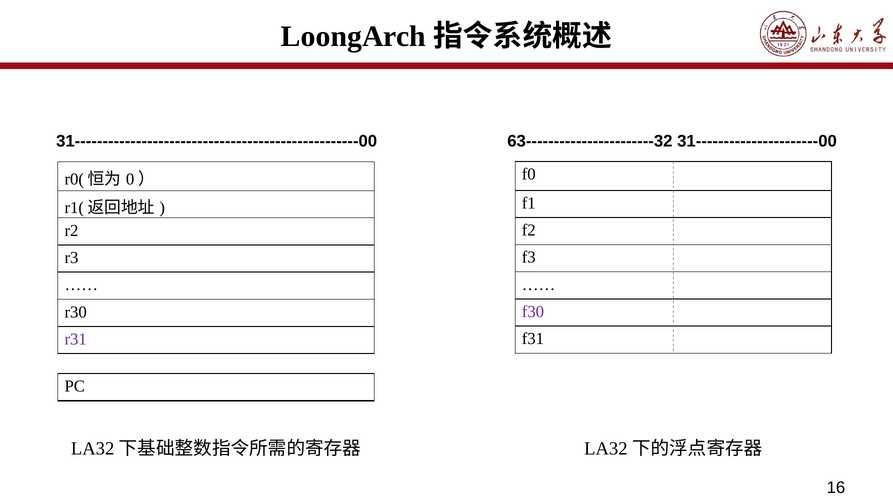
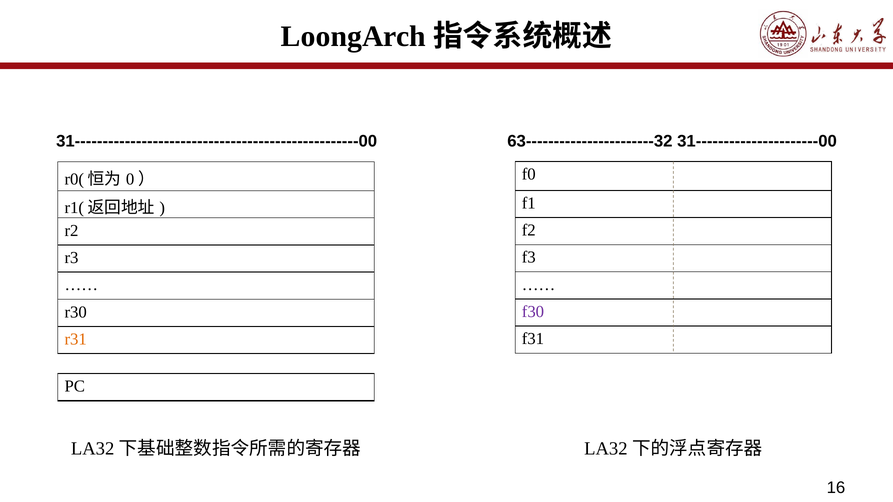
r31 colour: purple -> orange (76, 339)
